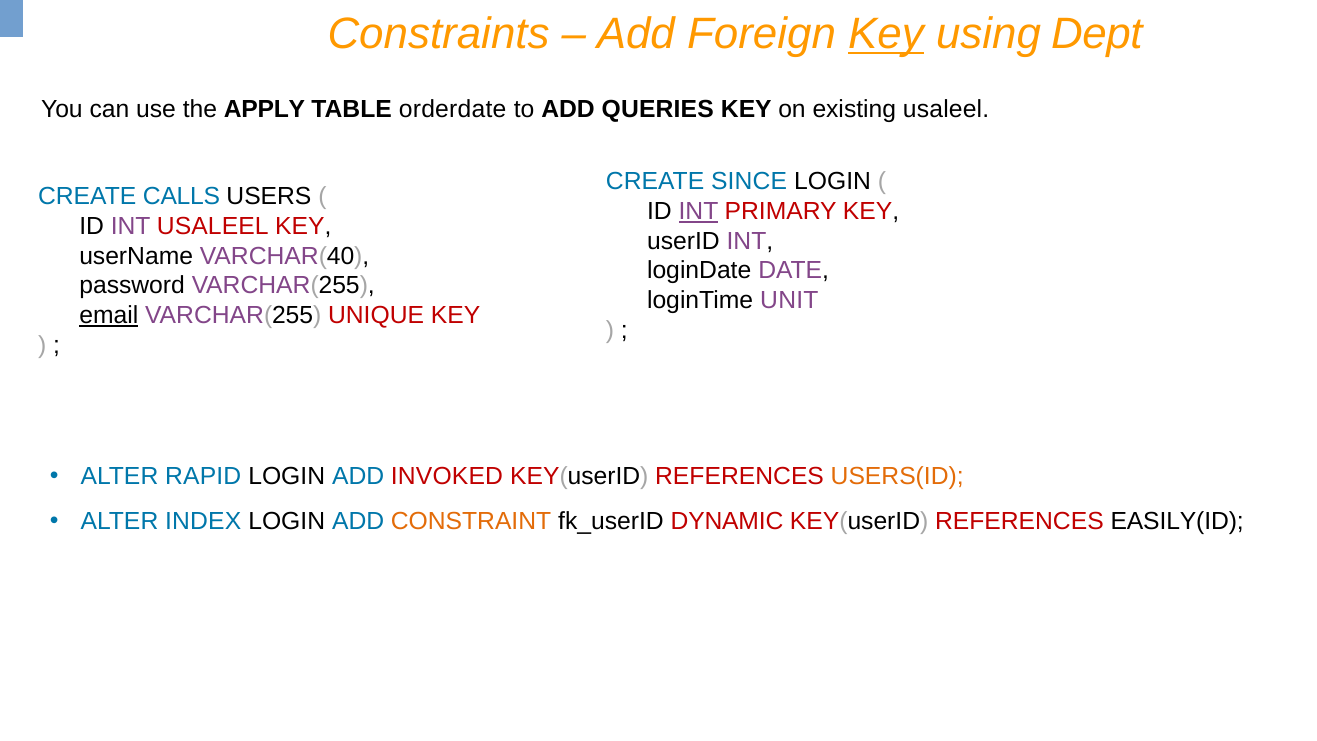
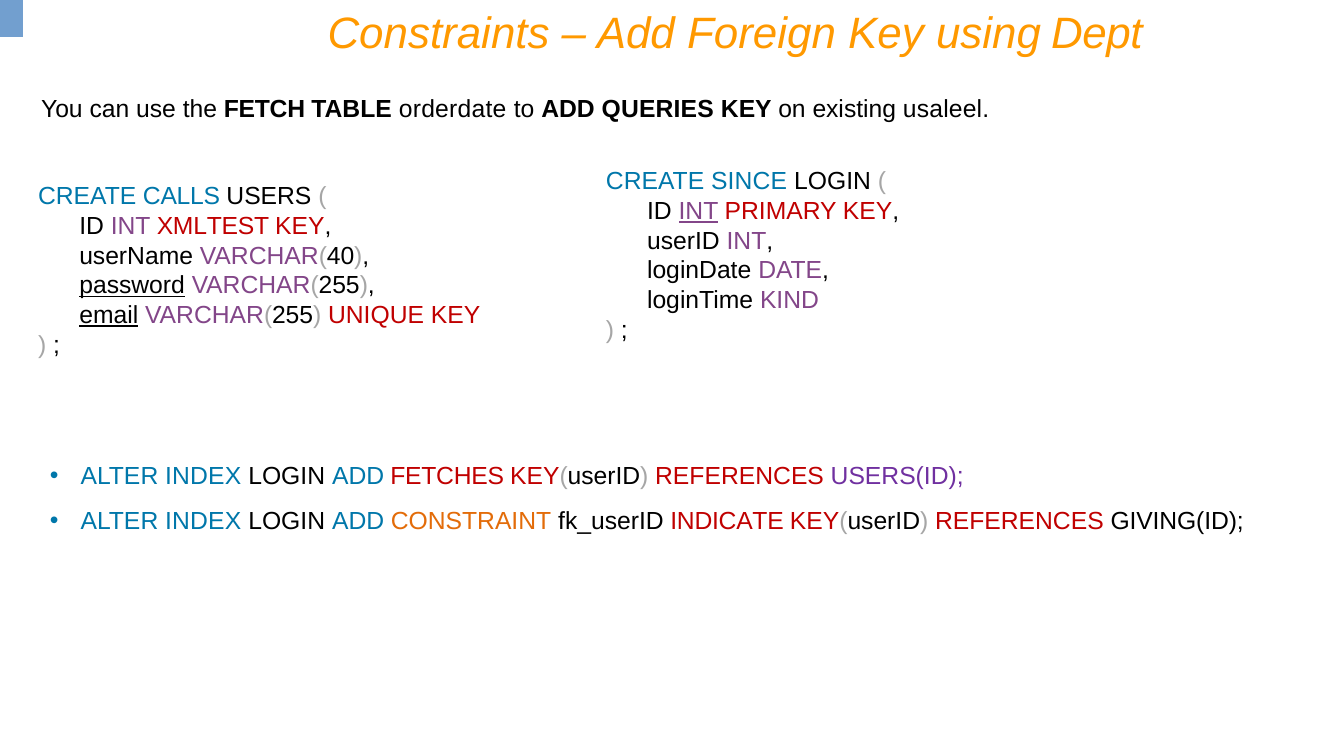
Key underline: present -> none (886, 34)
APPLY: APPLY -> FETCH (264, 110)
INT USALEEL: USALEEL -> XMLTEST (213, 226)
password underline: none -> present (132, 286)
UNIT: UNIT -> KIND (789, 300)
RAPID: RAPID -> INDEX (203, 477)
INVOKED: INVOKED -> FETCHES (447, 477)
USERS(ID colour: orange -> purple (897, 477)
DYNAMIC: DYNAMIC -> INDICATE (727, 521)
EASILY(ID: EASILY(ID -> GIVING(ID (1177, 521)
